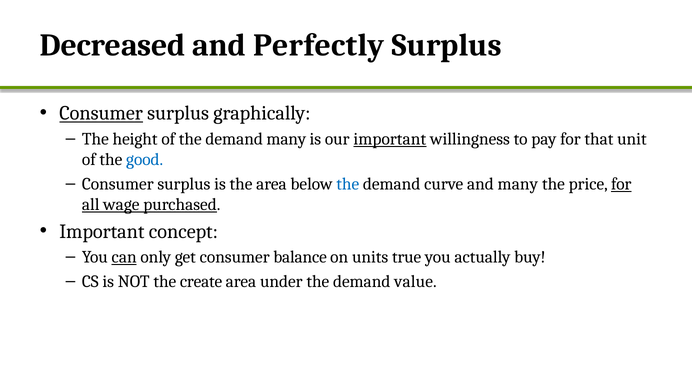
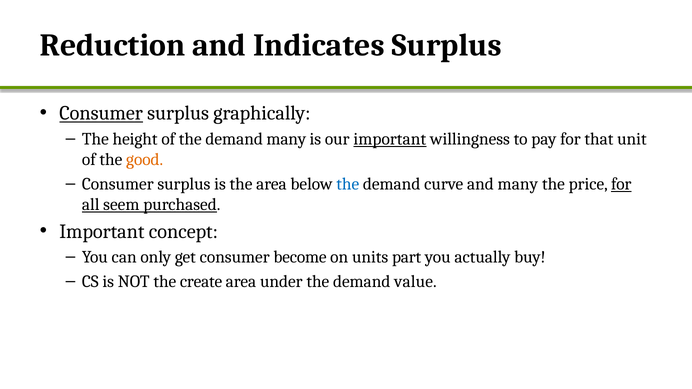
Decreased: Decreased -> Reduction (113, 46)
Perfectly: Perfectly -> Indicates (319, 46)
good colour: blue -> orange (145, 160)
wage: wage -> seem (121, 205)
can underline: present -> none (124, 257)
balance: balance -> become (300, 257)
true: true -> part (407, 257)
